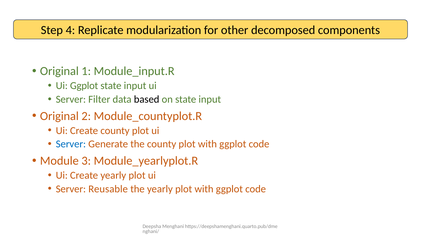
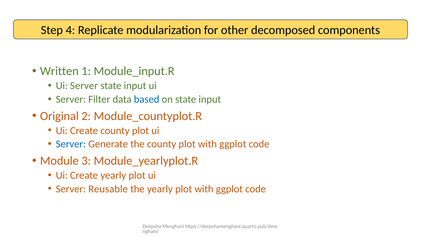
Original: Original -> Written (59, 71)
Ui Ggplot: Ggplot -> Server (84, 86)
based colour: black -> blue (147, 99)
